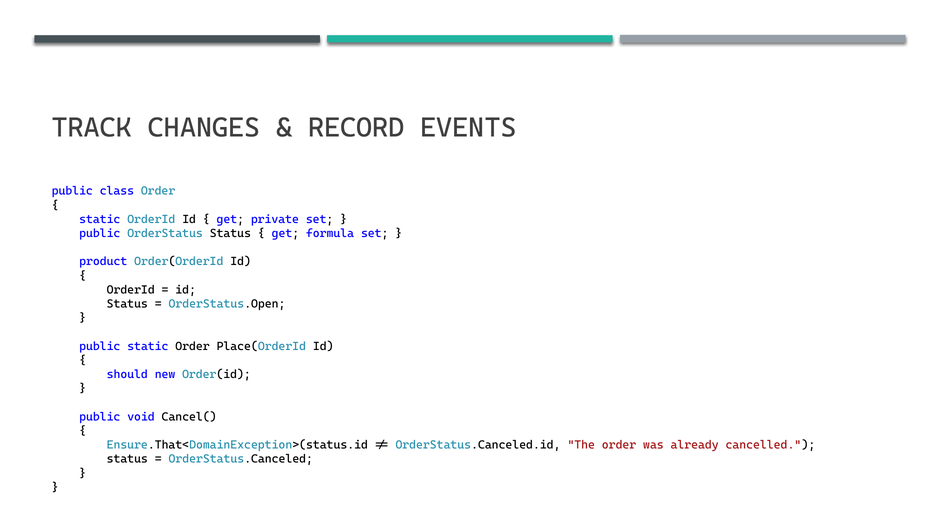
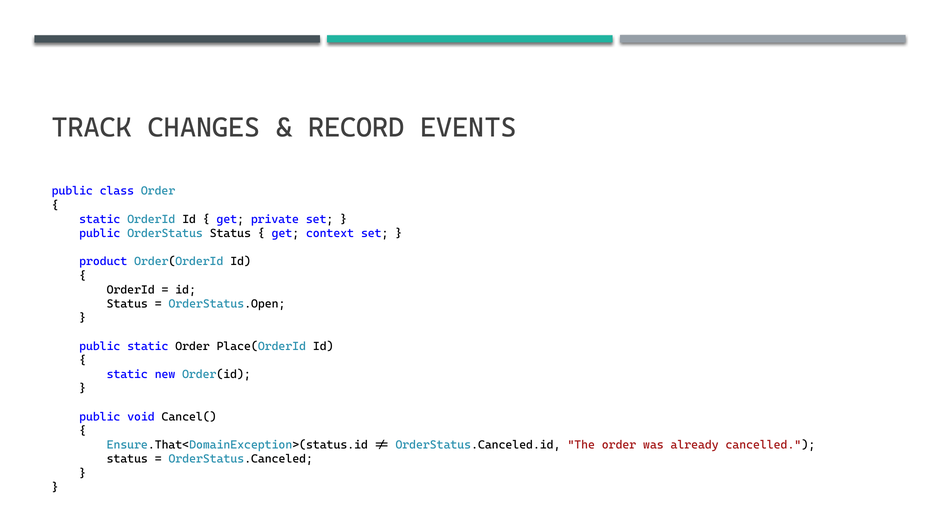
formula: formula -> context (330, 233)
should: should -> static (127, 374)
